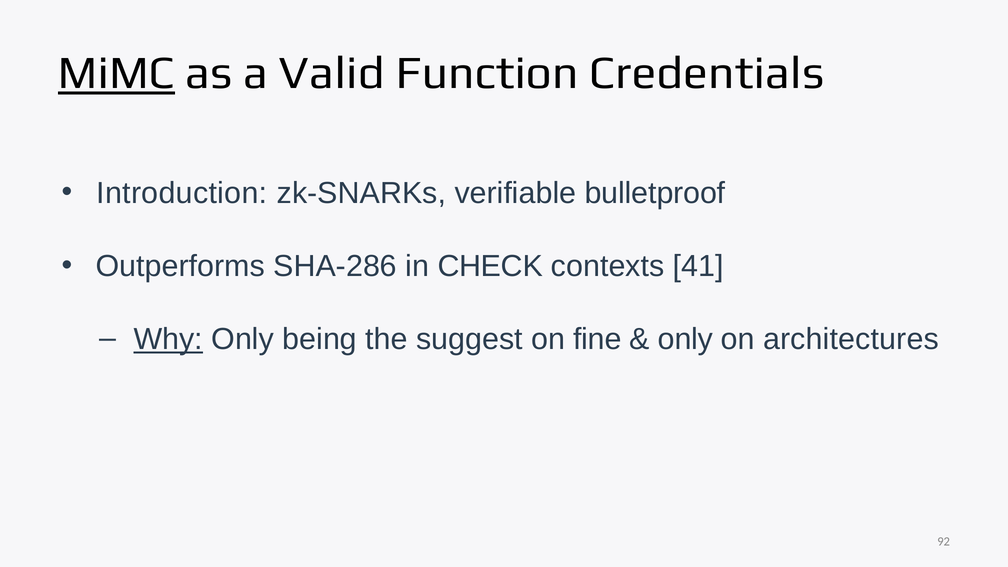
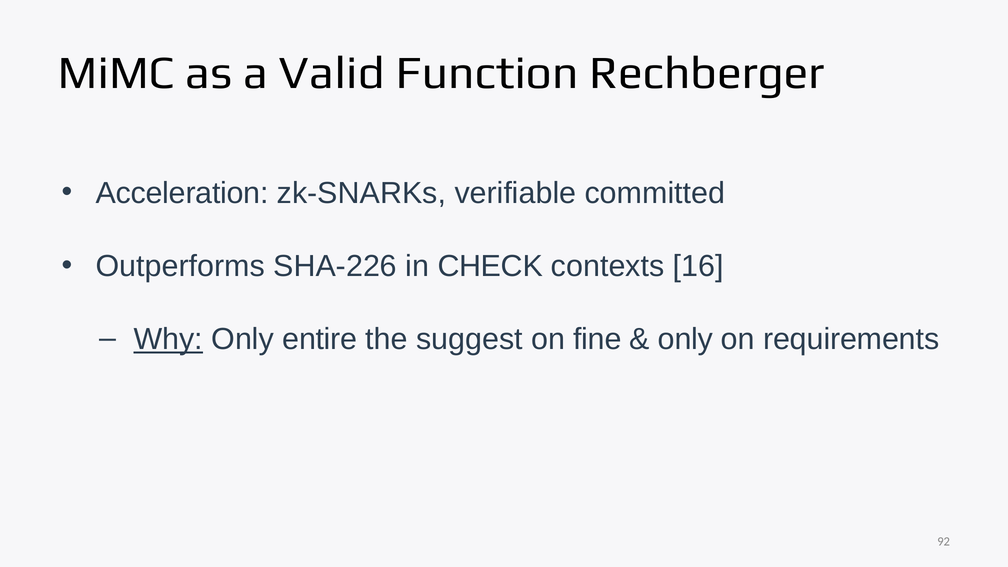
MiMC underline: present -> none (116, 73)
Credentials: Credentials -> Rechberger (707, 73)
Introduction: Introduction -> Acceleration (182, 193)
bulletproof: bulletproof -> committed (655, 193)
SHA-286: SHA-286 -> SHA-226 (335, 266)
41: 41 -> 16 (698, 266)
being: being -> entire (320, 339)
architectures: architectures -> requirements (851, 339)
